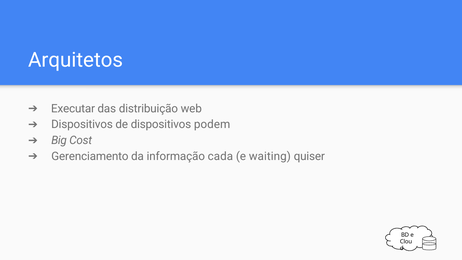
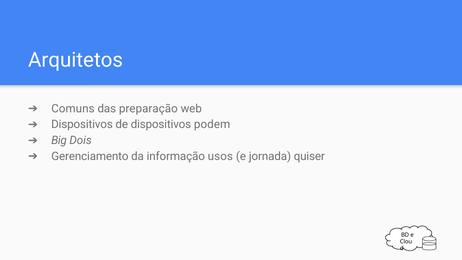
Executar: Executar -> Comuns (73, 109)
distribuição: distribuição -> preparação (148, 109)
Cost: Cost -> Dois (81, 140)
cada: cada -> usos (220, 156)
waiting: waiting -> jornada (270, 156)
